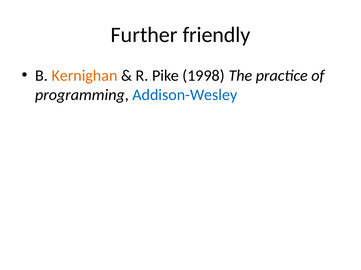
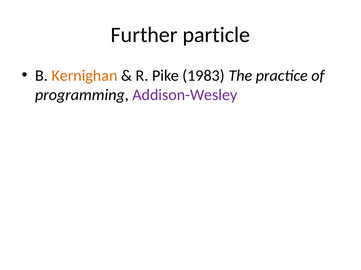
friendly: friendly -> particle (216, 35)
1998: 1998 -> 1983 (204, 76)
Addison-Wesley colour: blue -> purple (185, 95)
